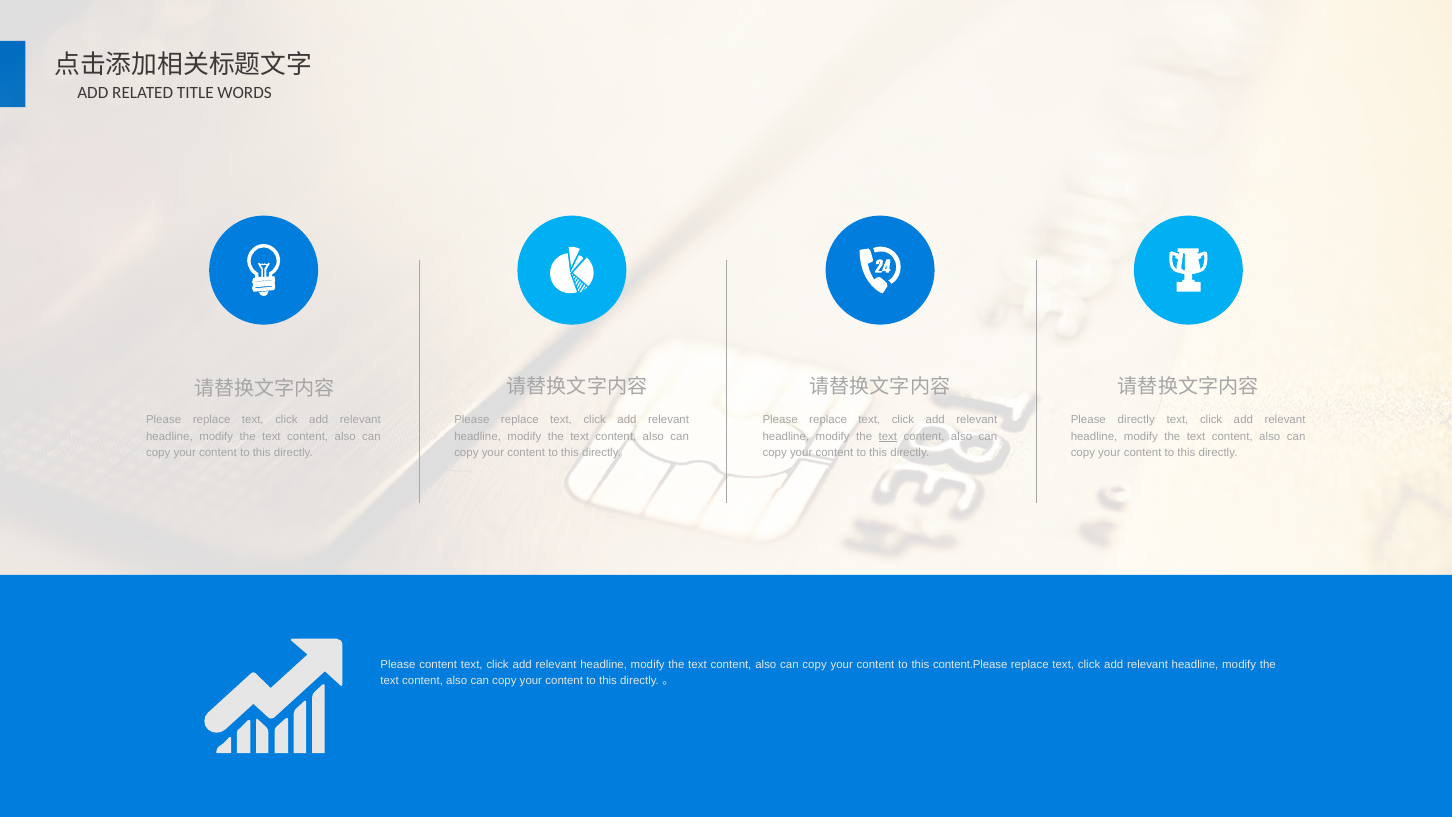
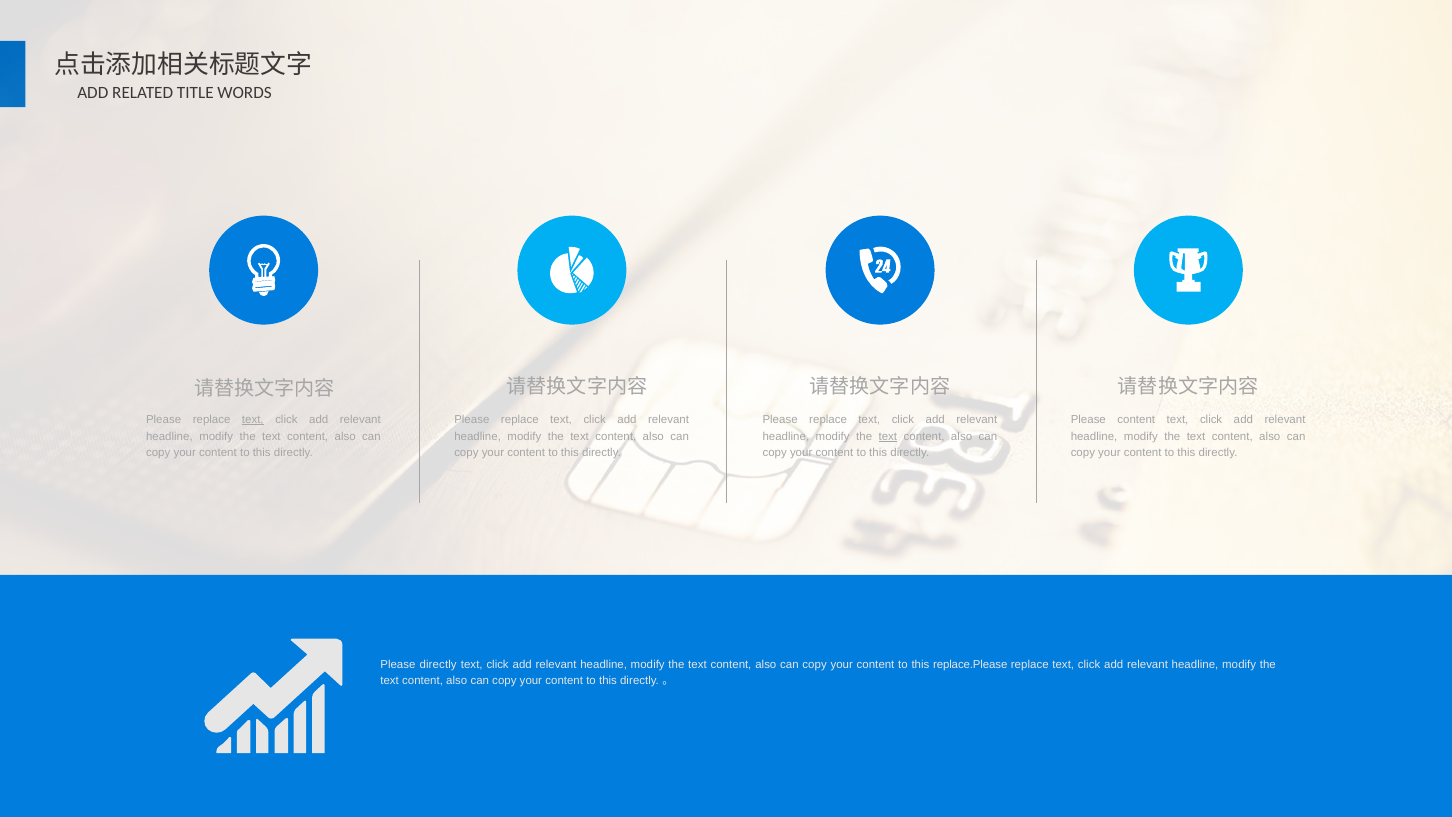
text underline: none -> present (253, 420)
Please directly: directly -> content (1136, 420)
Please content: content -> directly (438, 664)
content.Please: content.Please -> replace.Please (970, 664)
